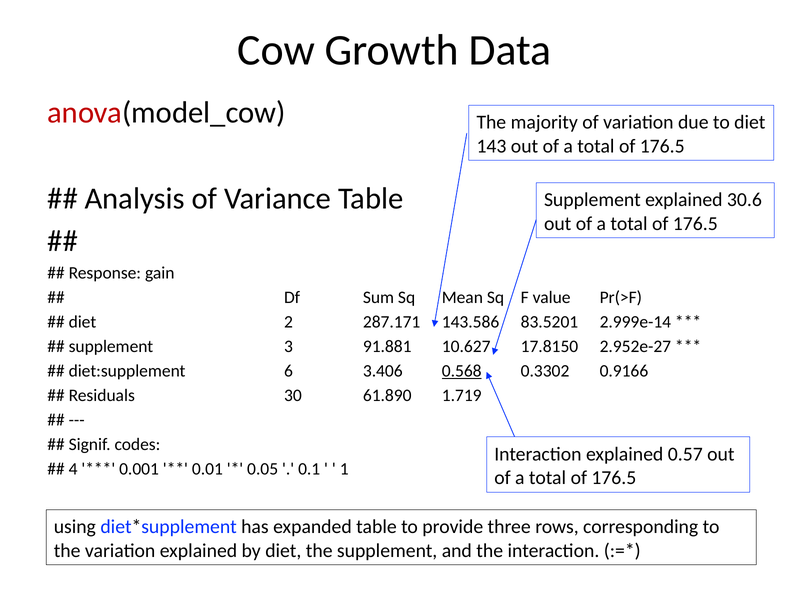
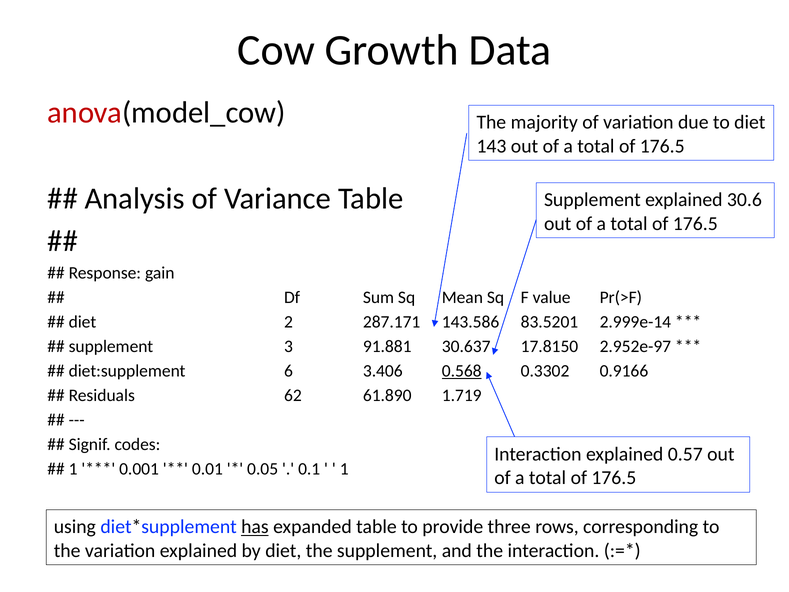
10.627: 10.627 -> 30.637 (466, 346)
2.952e-27: 2.952e-27 -> 2.952e-97 (635, 346)
30: 30 -> 62 (293, 395)
4: 4 -> 1 (73, 469)
has underline: none -> present (255, 527)
